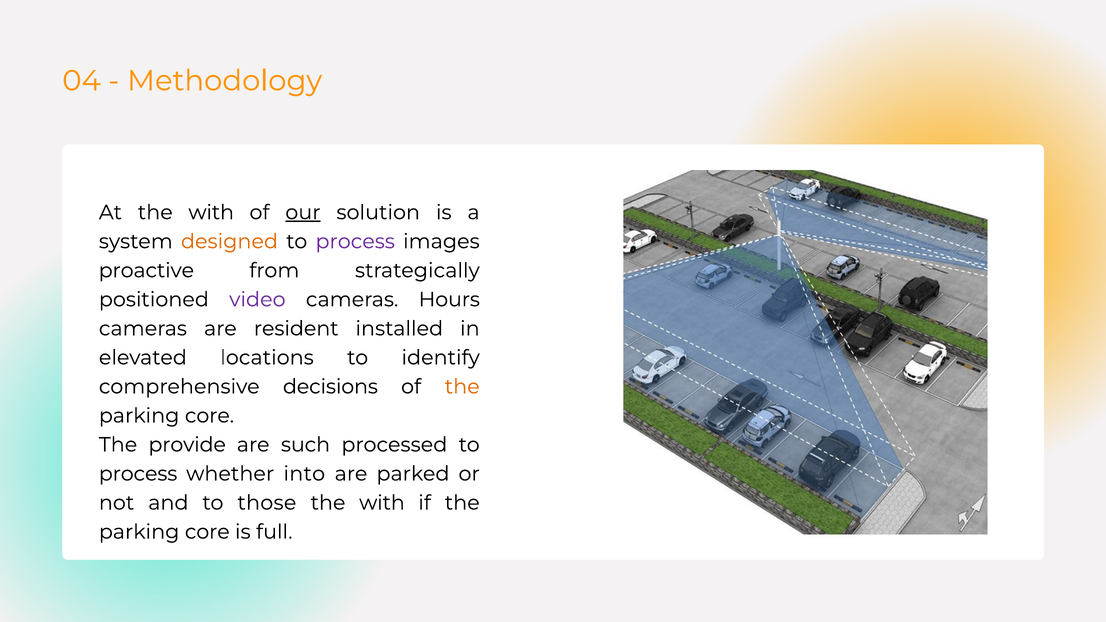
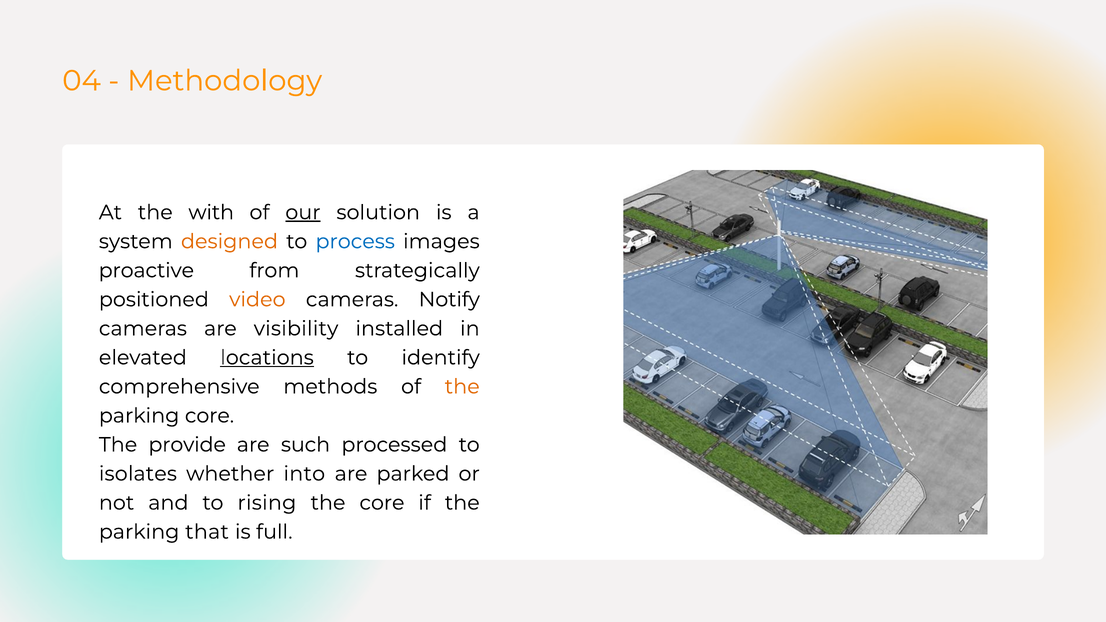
process colour: purple -> blue (355, 242)
video colour: purple -> orange (257, 300)
Hours: Hours -> Notify (449, 300)
resident: resident -> visibility (296, 329)
locations underline: none -> present (267, 358)
decisions: decisions -> methods (330, 387)
process: process -> isolates (138, 474)
those: those -> rising (267, 503)
with: with -> core (382, 503)
core: core -> that (207, 532)
